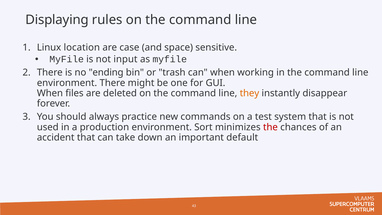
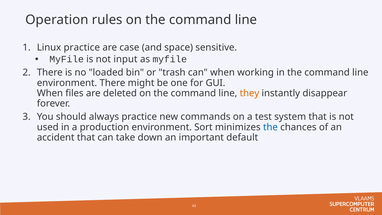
Displaying: Displaying -> Operation (57, 20)
Linux location: location -> practice (82, 47)
ending: ending -> loaded (106, 72)
the colour: red -> blue (270, 127)
